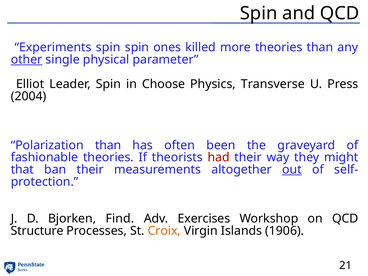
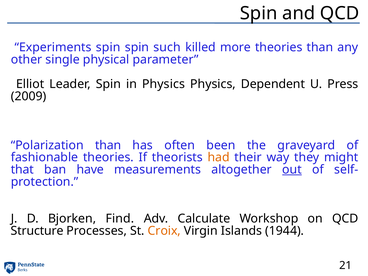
ones: ones -> such (167, 47)
other underline: present -> none (27, 60)
in Choose: Choose -> Physics (164, 84)
Transverse: Transverse -> Dependent (273, 84)
2004: 2004 -> 2009 (29, 96)
had colour: red -> orange (219, 157)
ban their: their -> have (90, 170)
Exercises: Exercises -> Calculate (204, 219)
1906: 1906 -> 1944 (285, 231)
